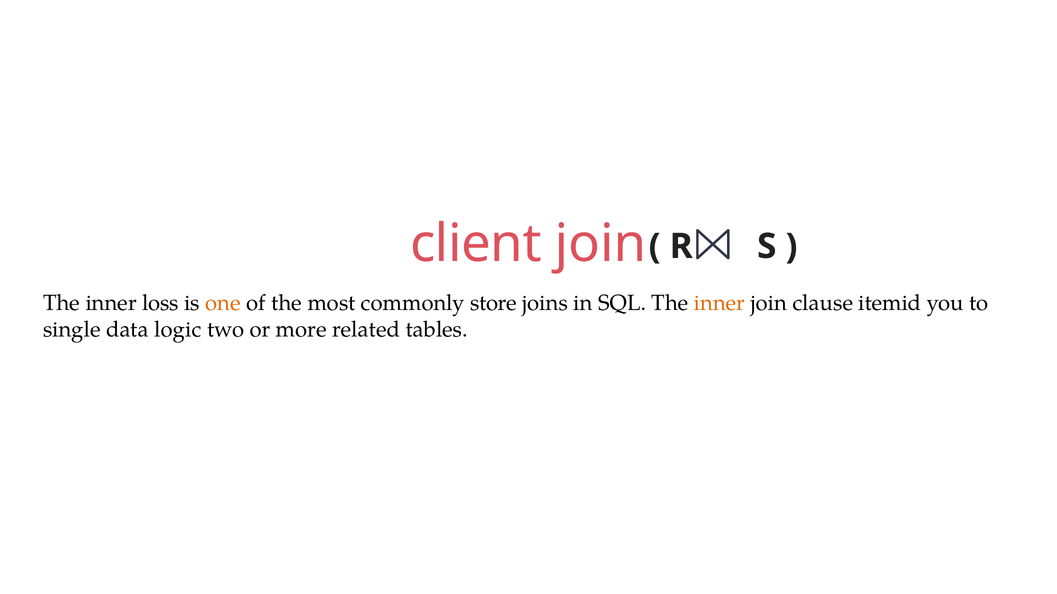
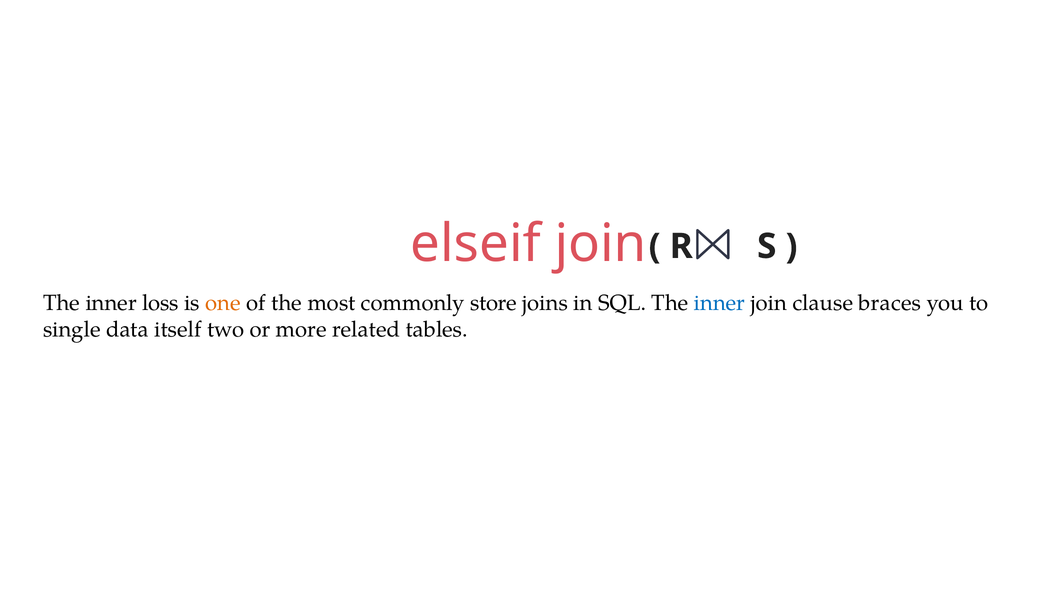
client: client -> elseif (476, 244)
inner colour: orange -> blue (720, 303)
itemid: itemid -> braces (890, 303)
logic: logic -> itself (178, 330)
